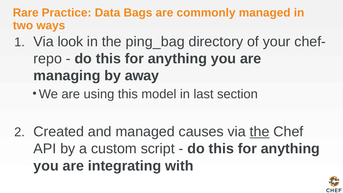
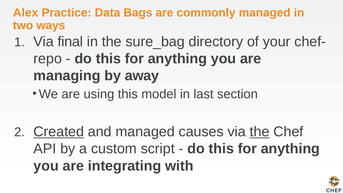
Rare: Rare -> Alex (26, 13)
look: look -> final (70, 42)
ping_bag: ping_bag -> sure_bag (155, 42)
Created underline: none -> present (59, 132)
